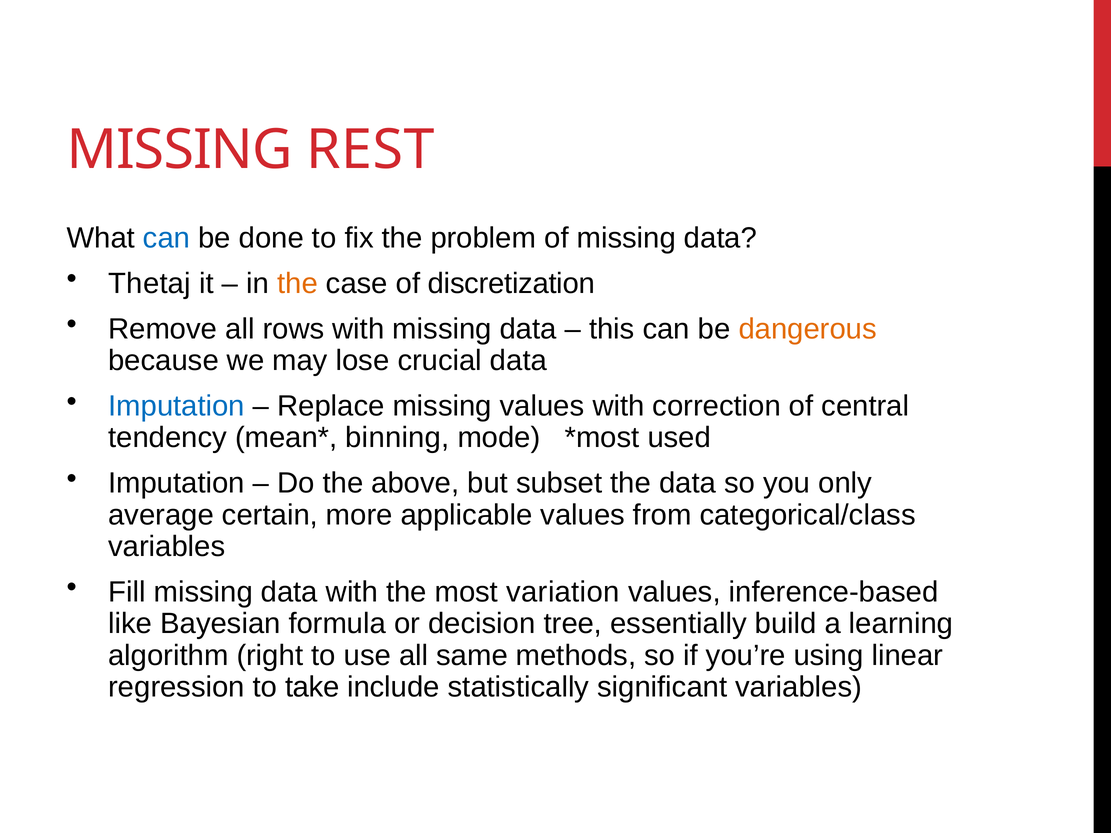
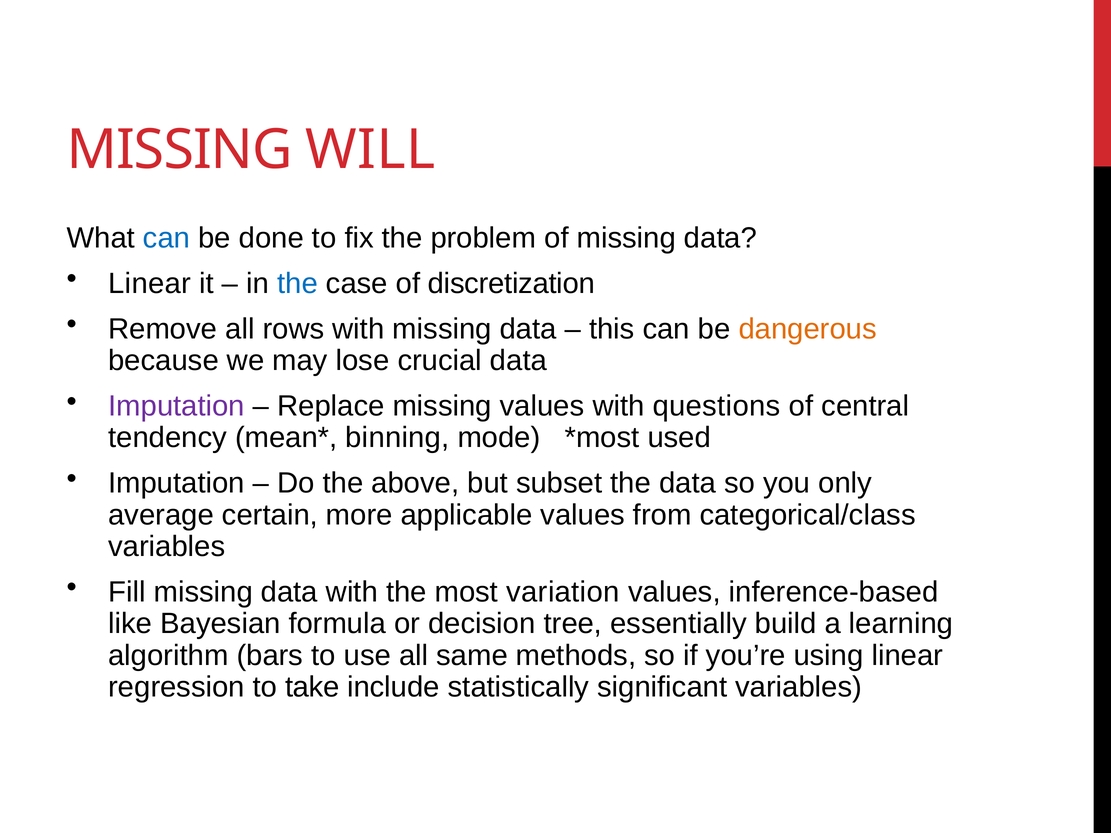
REST: REST -> WILL (370, 150)
Thetaj: Thetaj -> Linear (150, 284)
the colour: orange -> blue (298, 284)
Imputation colour: blue -> purple (177, 406)
correction: correction -> questions (717, 406)
right: right -> bars (270, 656)
